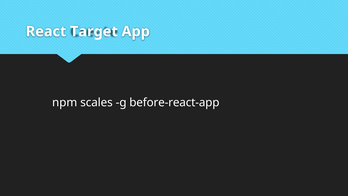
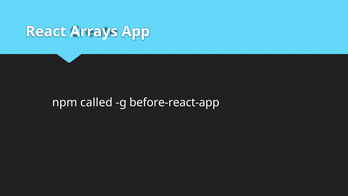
Target: Target -> Arrays (94, 31)
scales: scales -> called (96, 102)
